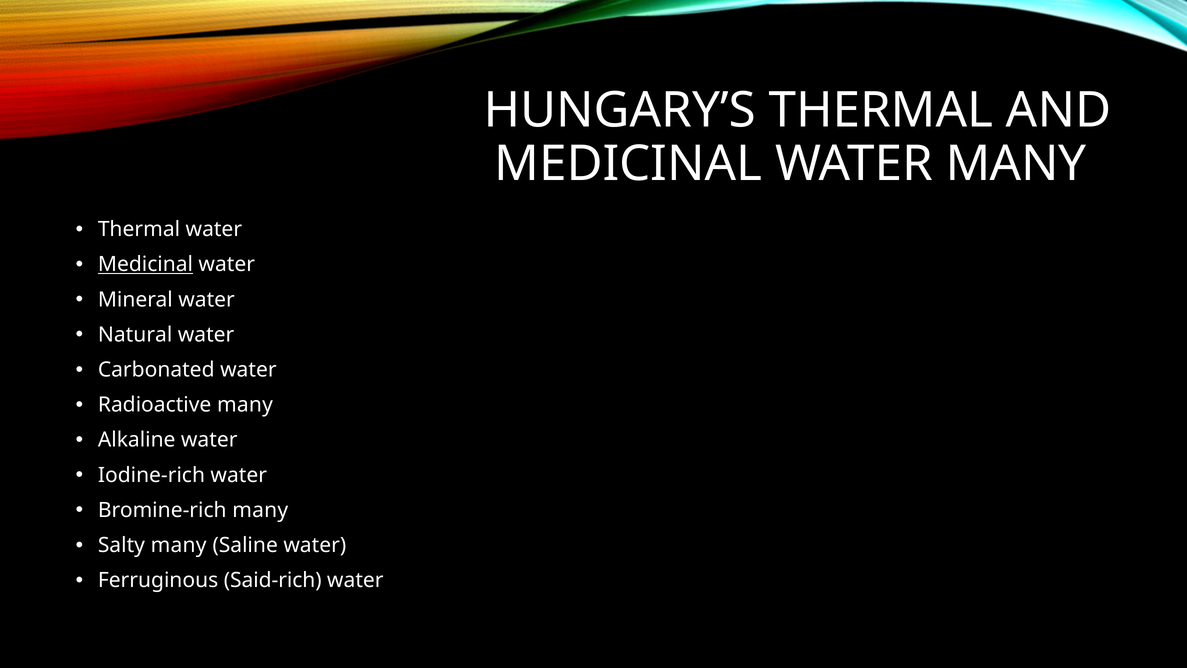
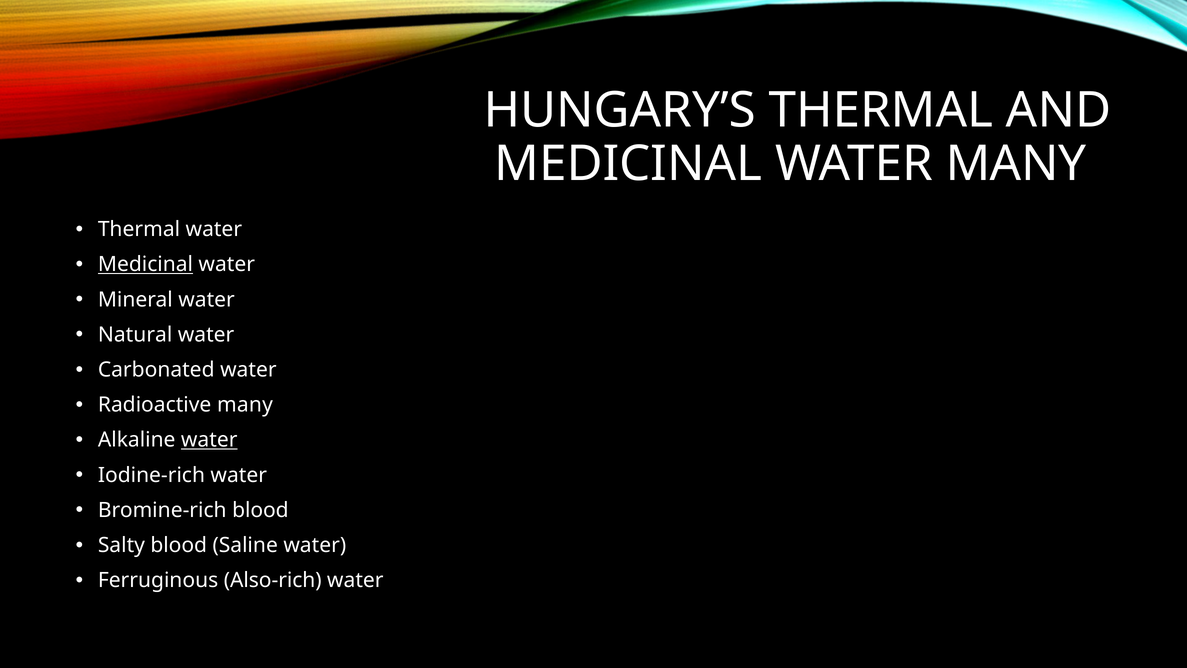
water underline: none -> present (209, 440)
Bromine-rich many: many -> blood (260, 510)
Salty many: many -> blood (179, 545)
Said-rich: Said-rich -> Also-rich (273, 580)
